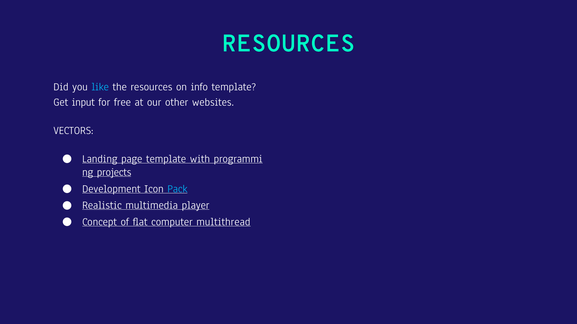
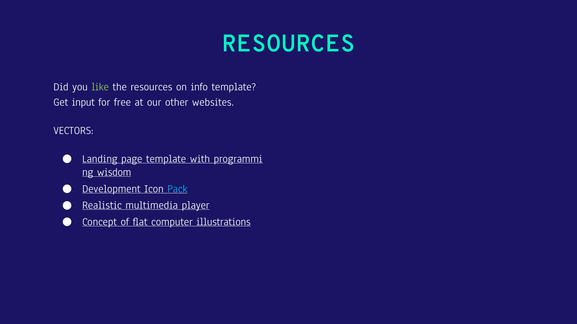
like colour: light blue -> light green (100, 87)
projects: projects -> wisdom (114, 172)
multithread: multithread -> illustrations (223, 222)
